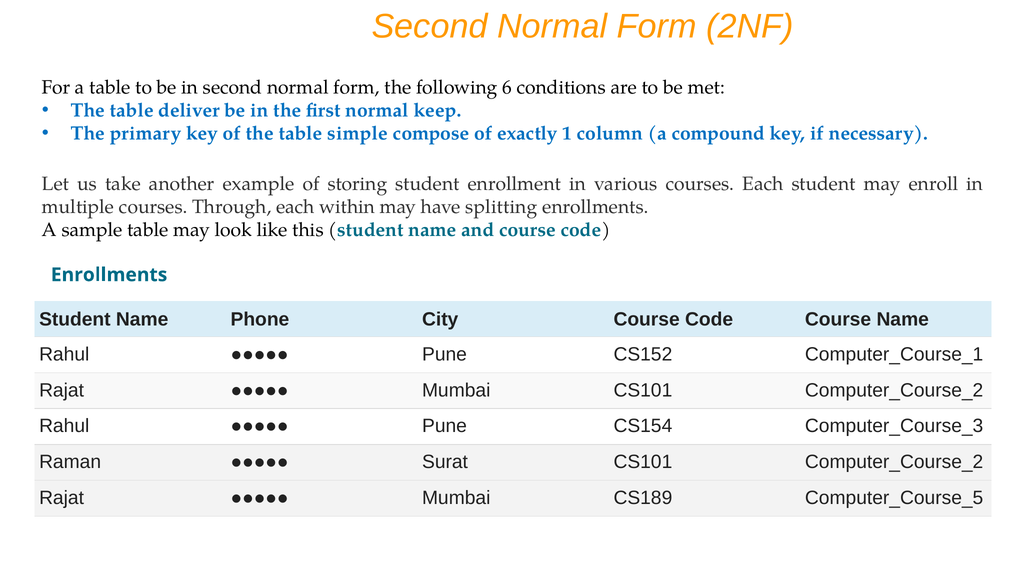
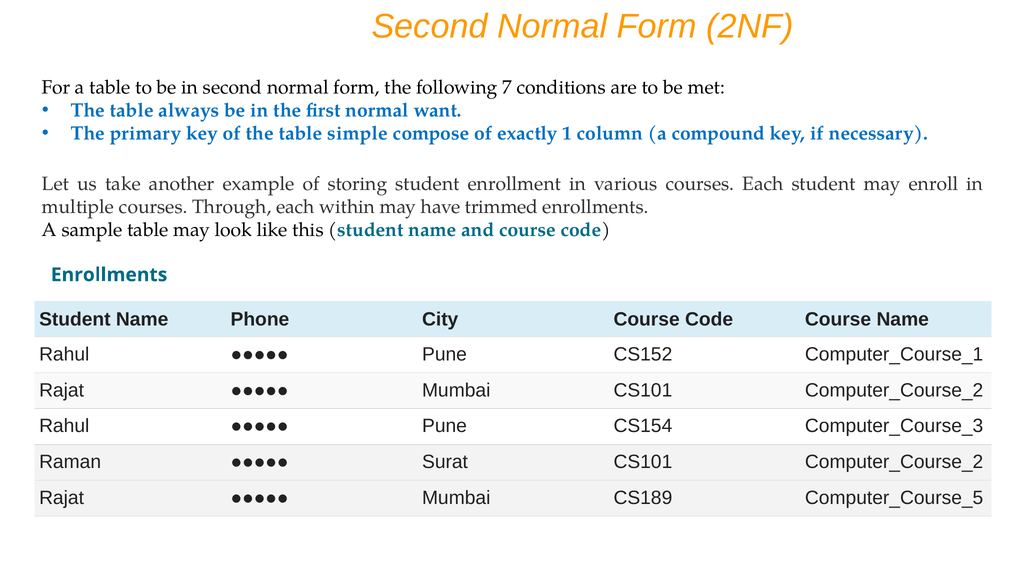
6: 6 -> 7 (507, 87)
deliver: deliver -> always (189, 110)
keep: keep -> want (438, 110)
splitting: splitting -> trimmed (502, 207)
